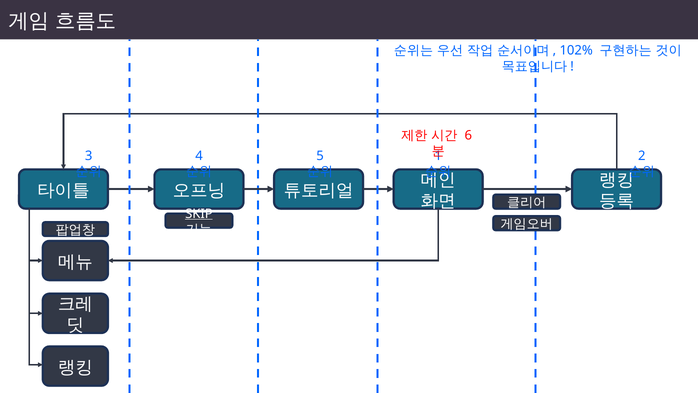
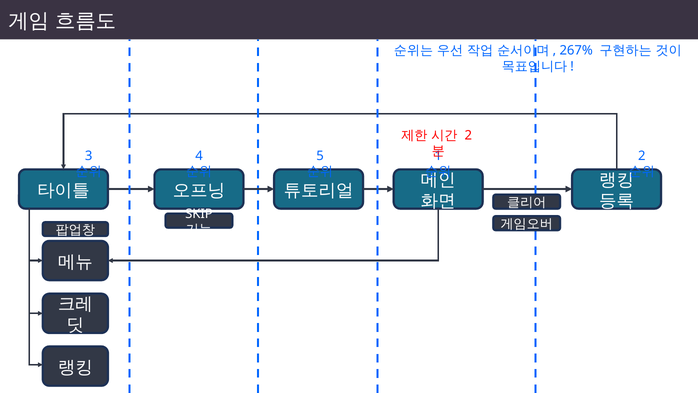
102%: 102% -> 267% (576, 51)
6: 6 -> 2 (468, 135)
SKIP underline: present -> none (199, 213)
